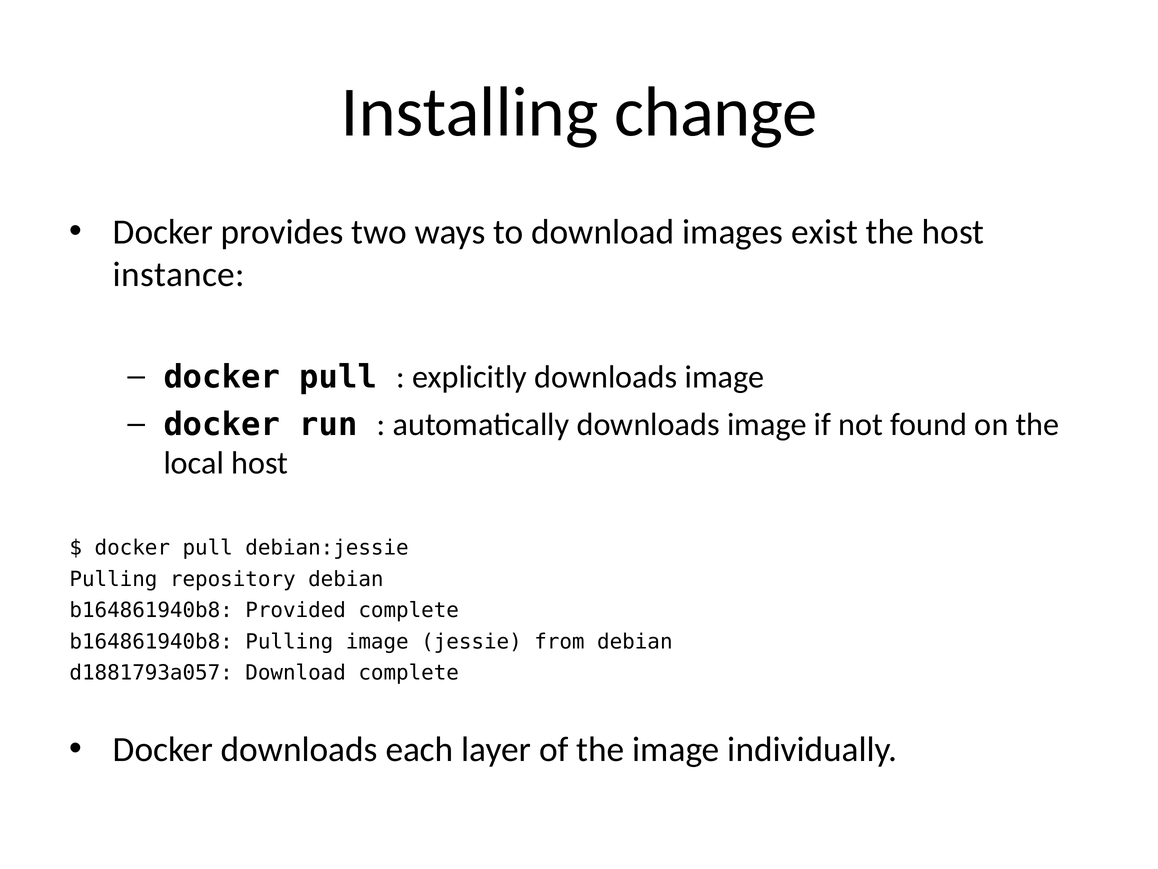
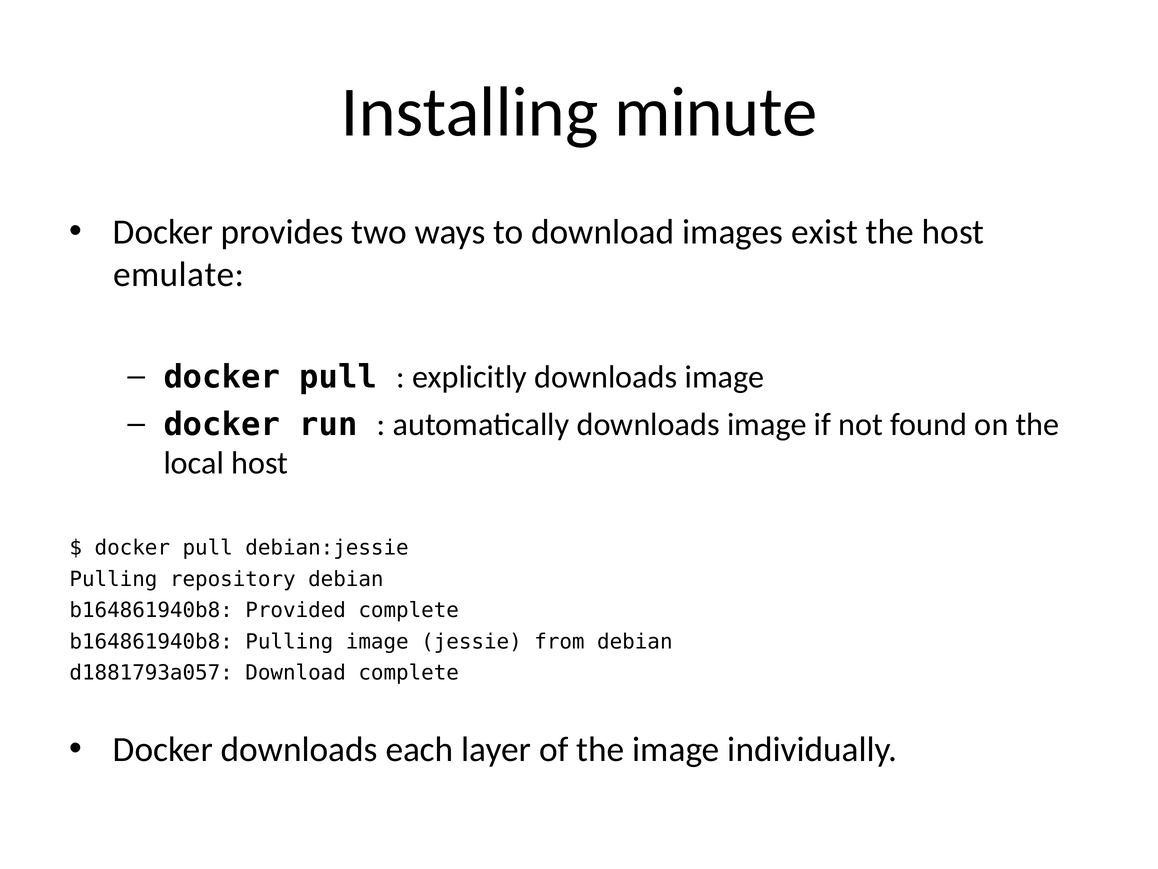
change: change -> minute (716, 112)
instance: instance -> emulate (179, 275)
